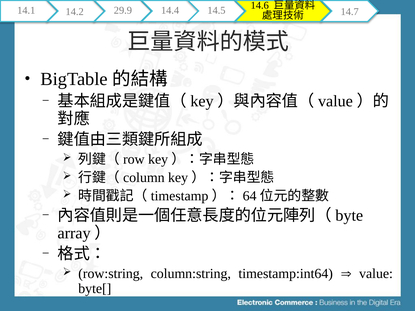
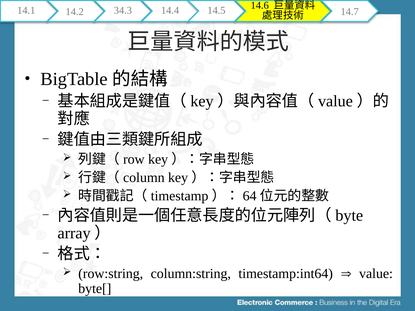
29.9: 29.9 -> 34.3 (123, 11)
